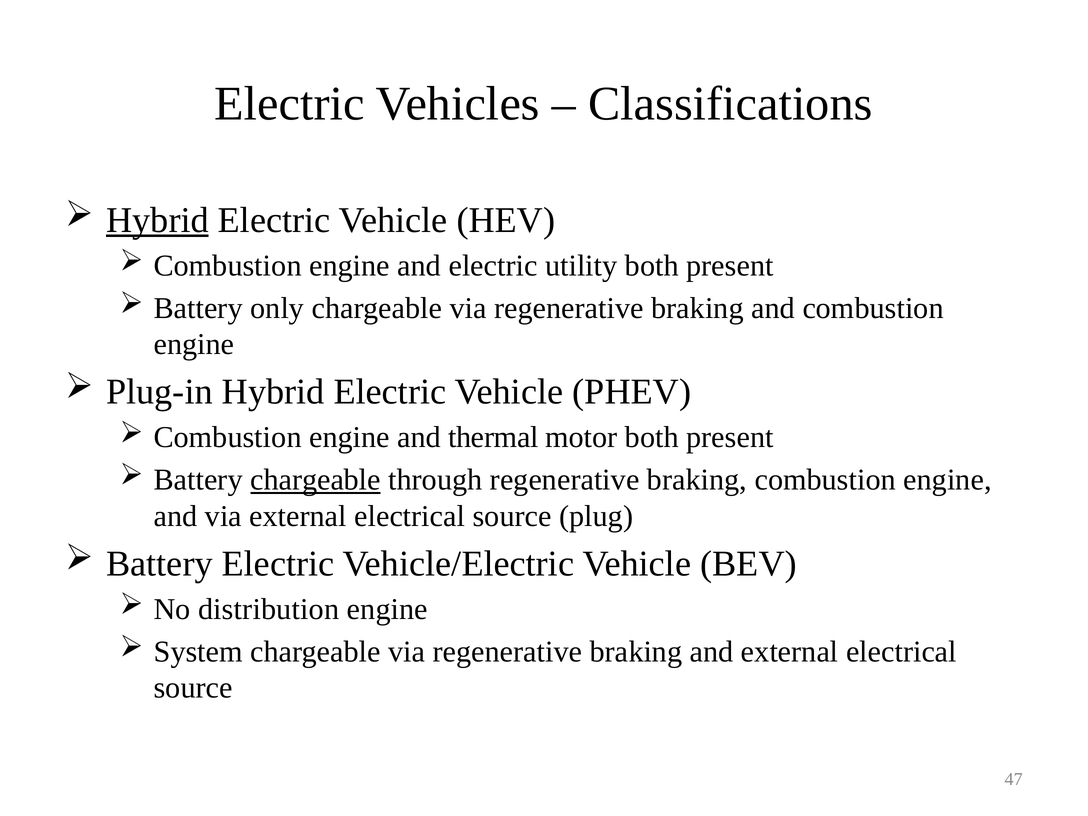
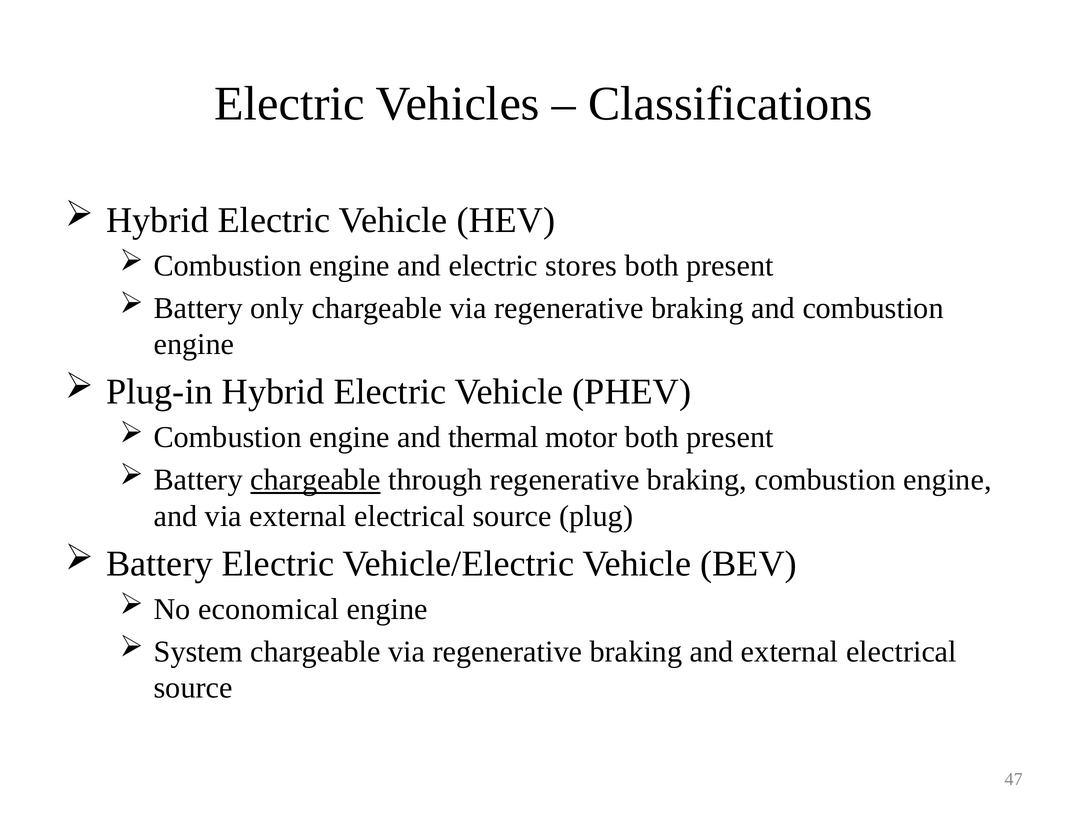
Hybrid underline: present -> none (157, 220)
utility: utility -> stores (581, 266)
distribution: distribution -> economical (269, 609)
